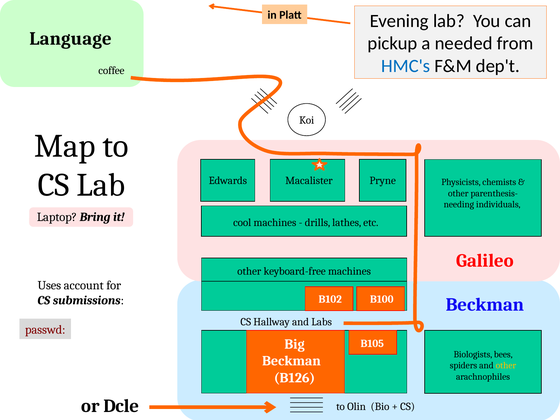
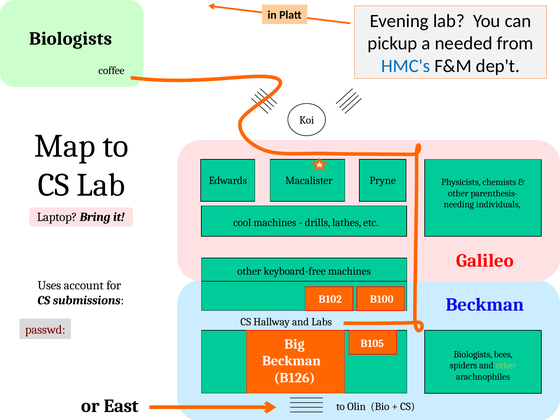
Language: Language -> Biologists (71, 39)
other colour: yellow -> light green (506, 366)
Dcle: Dcle -> East (121, 406)
